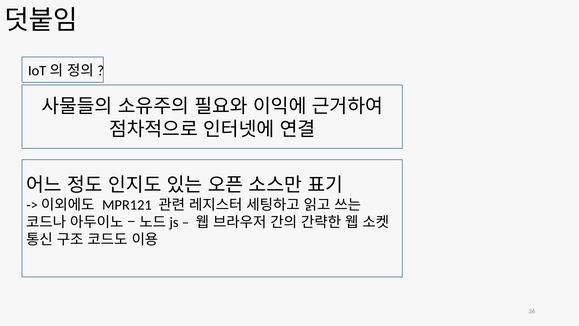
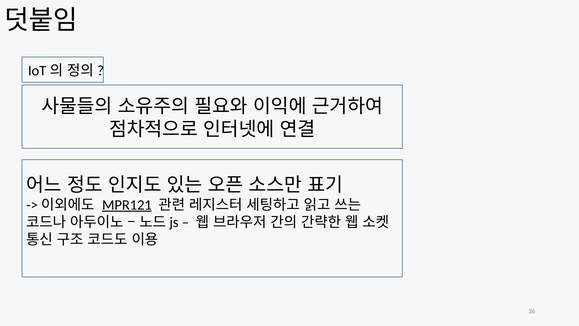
MPR121 underline: none -> present (127, 205)
